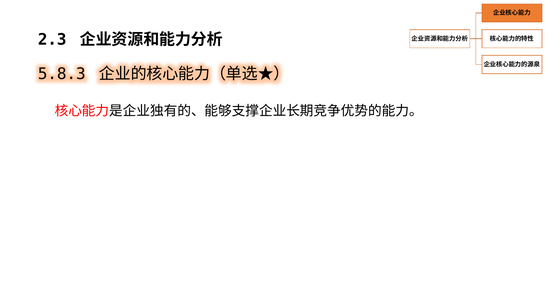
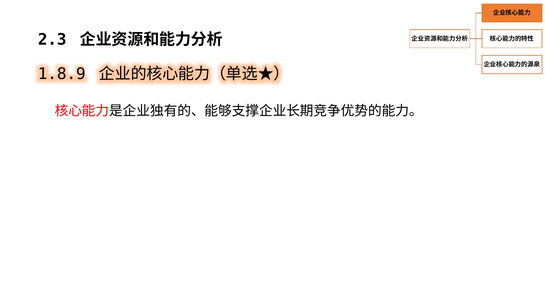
5.8.3: 5.8.3 -> 1.8.9 (62, 74)
